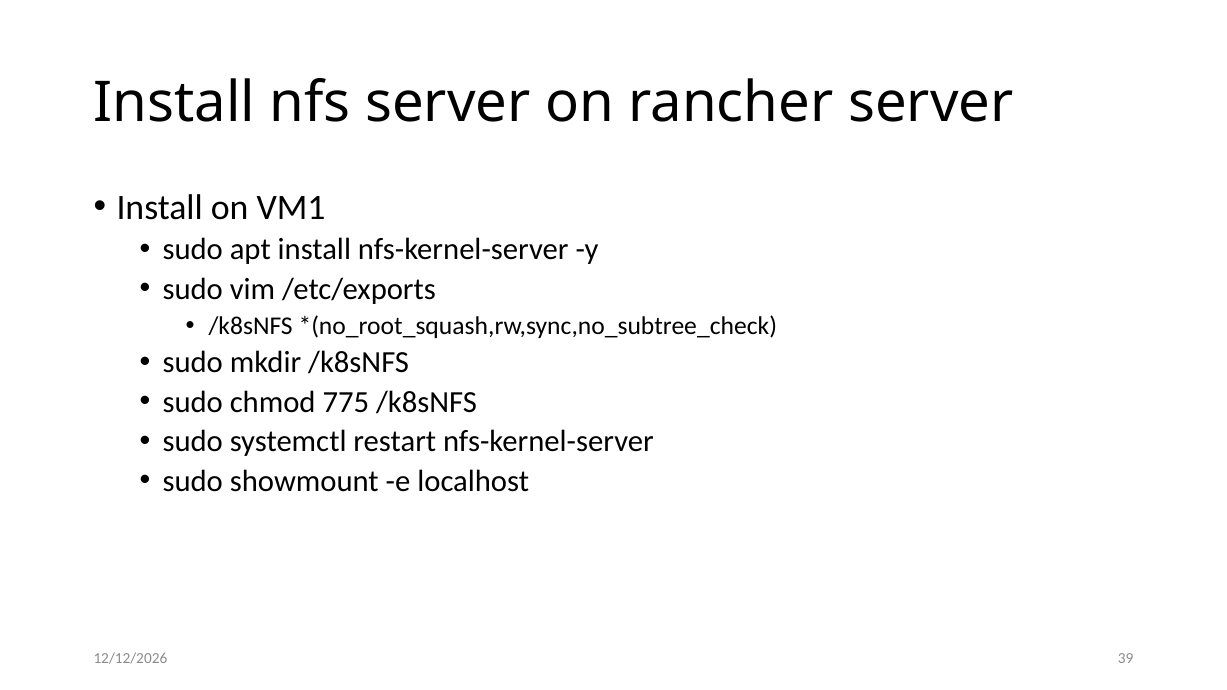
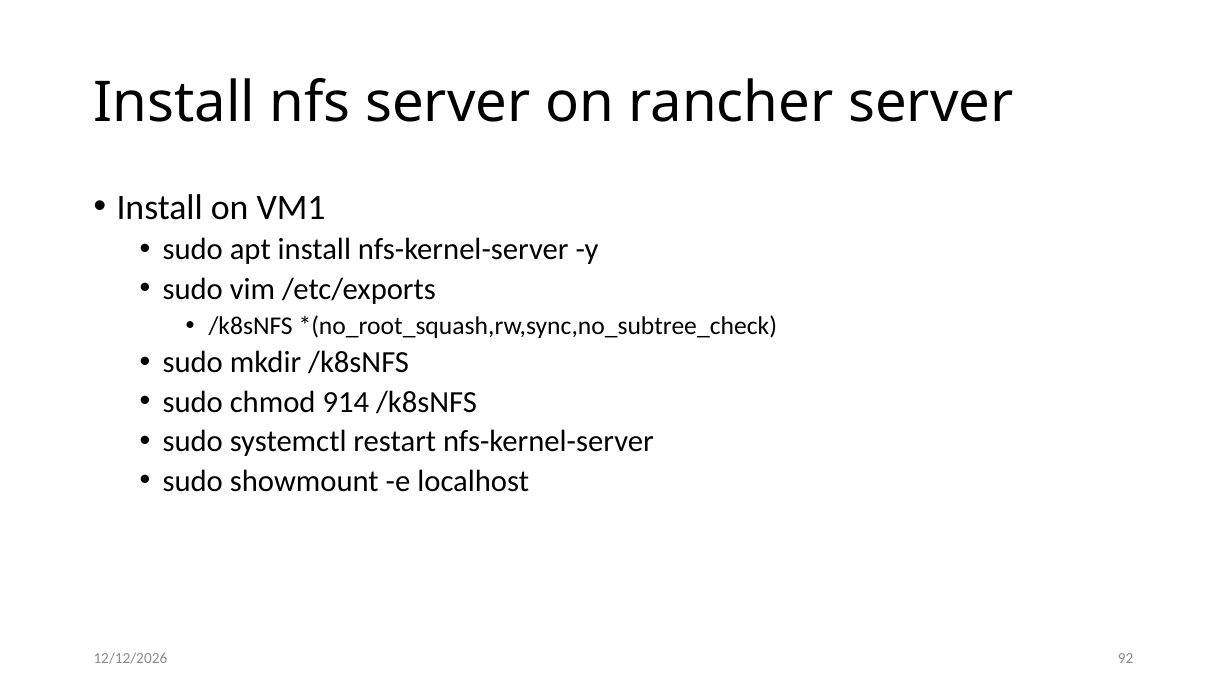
775: 775 -> 914 (346, 402)
39: 39 -> 92 (1126, 659)
